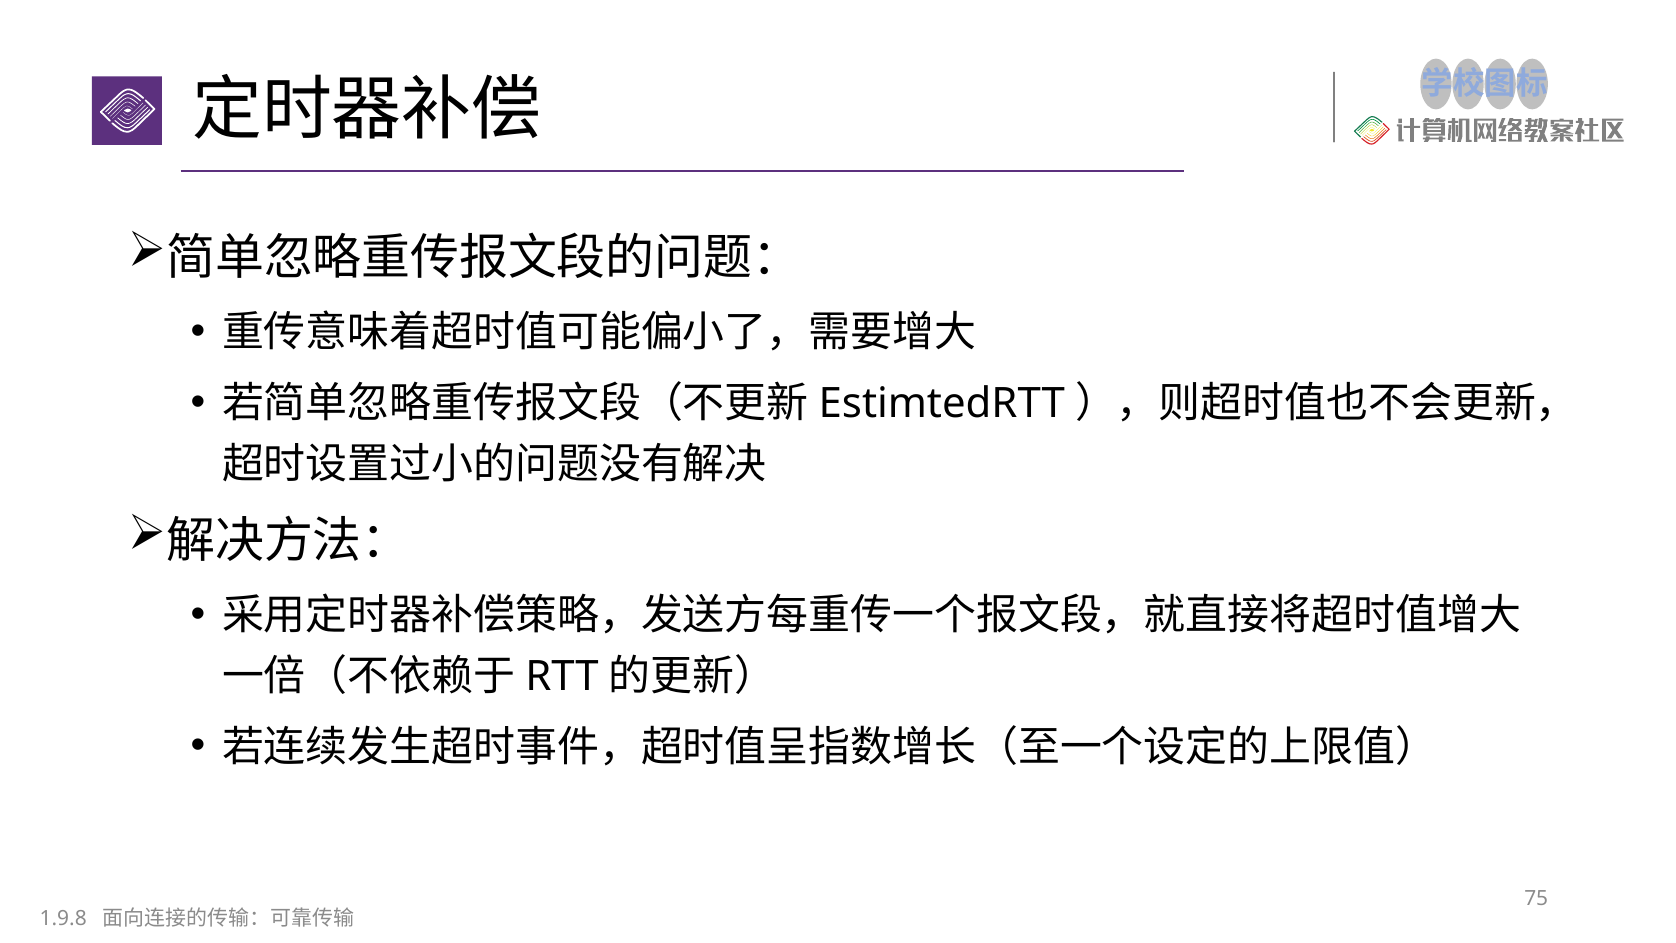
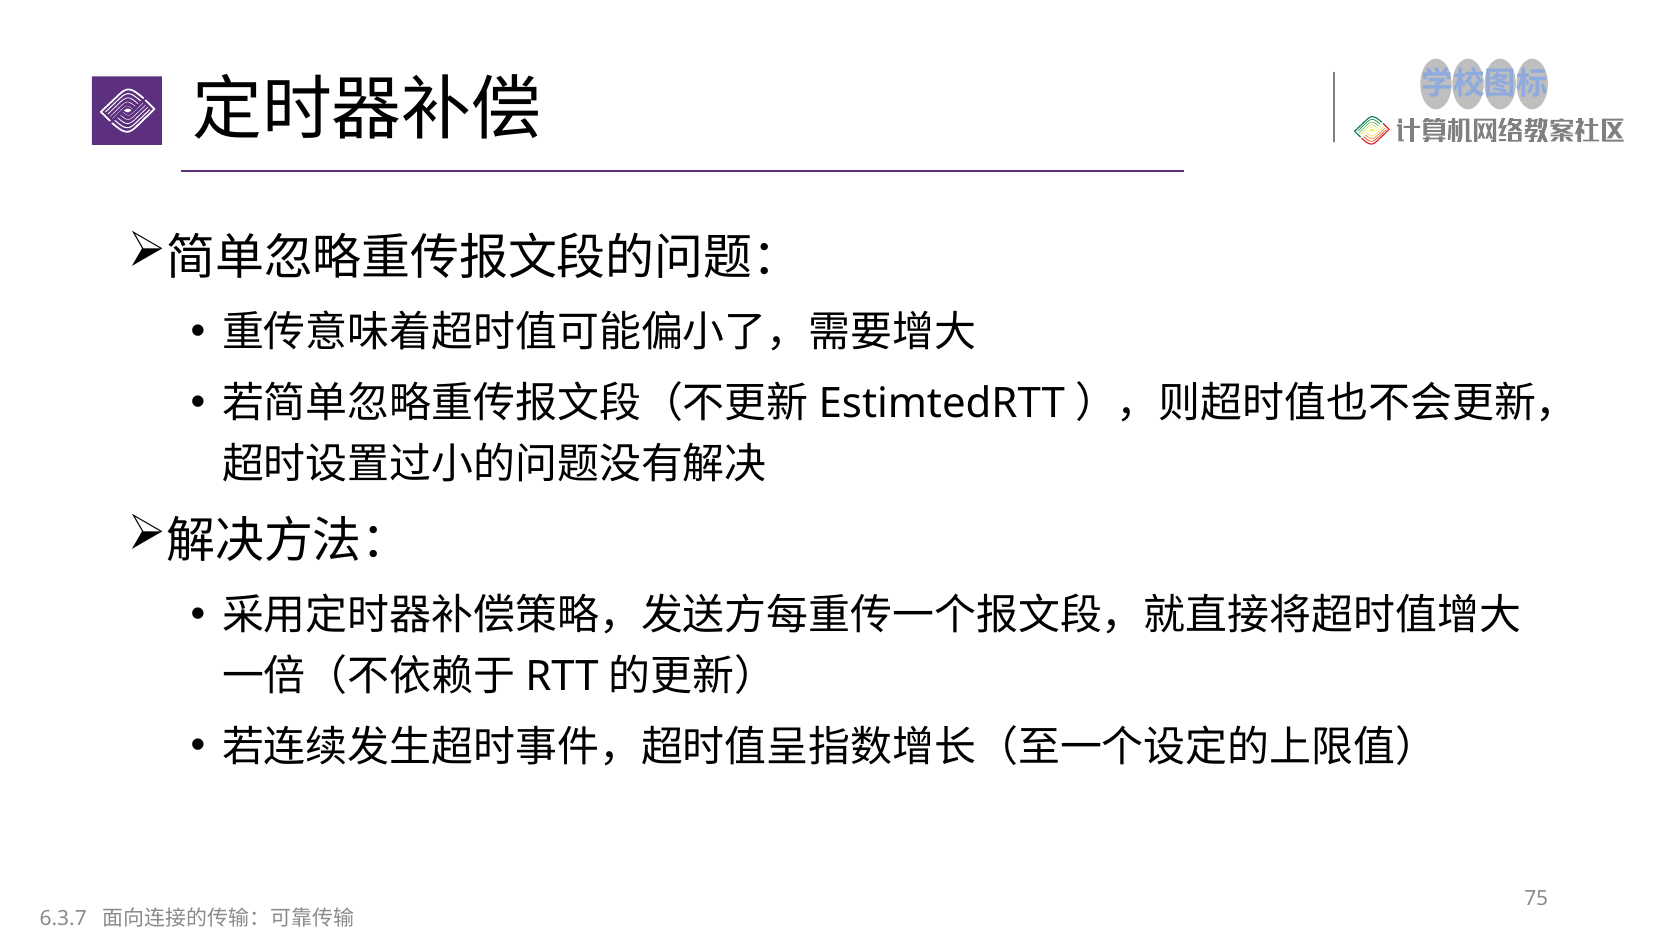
1.9.8: 1.9.8 -> 6.3.7 (63, 919)
